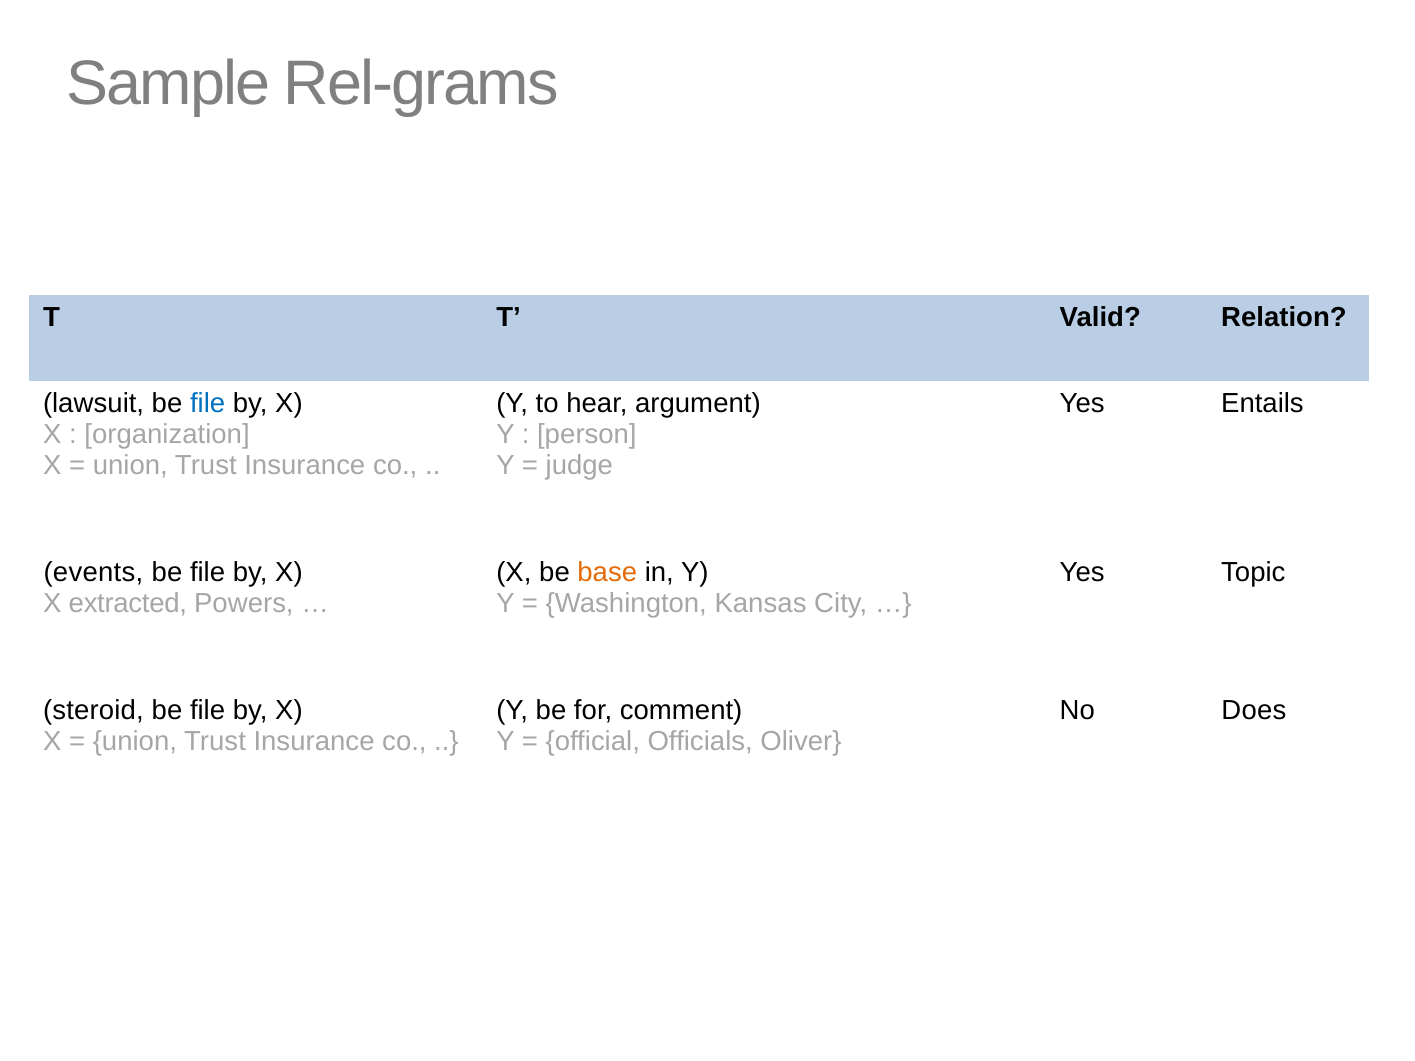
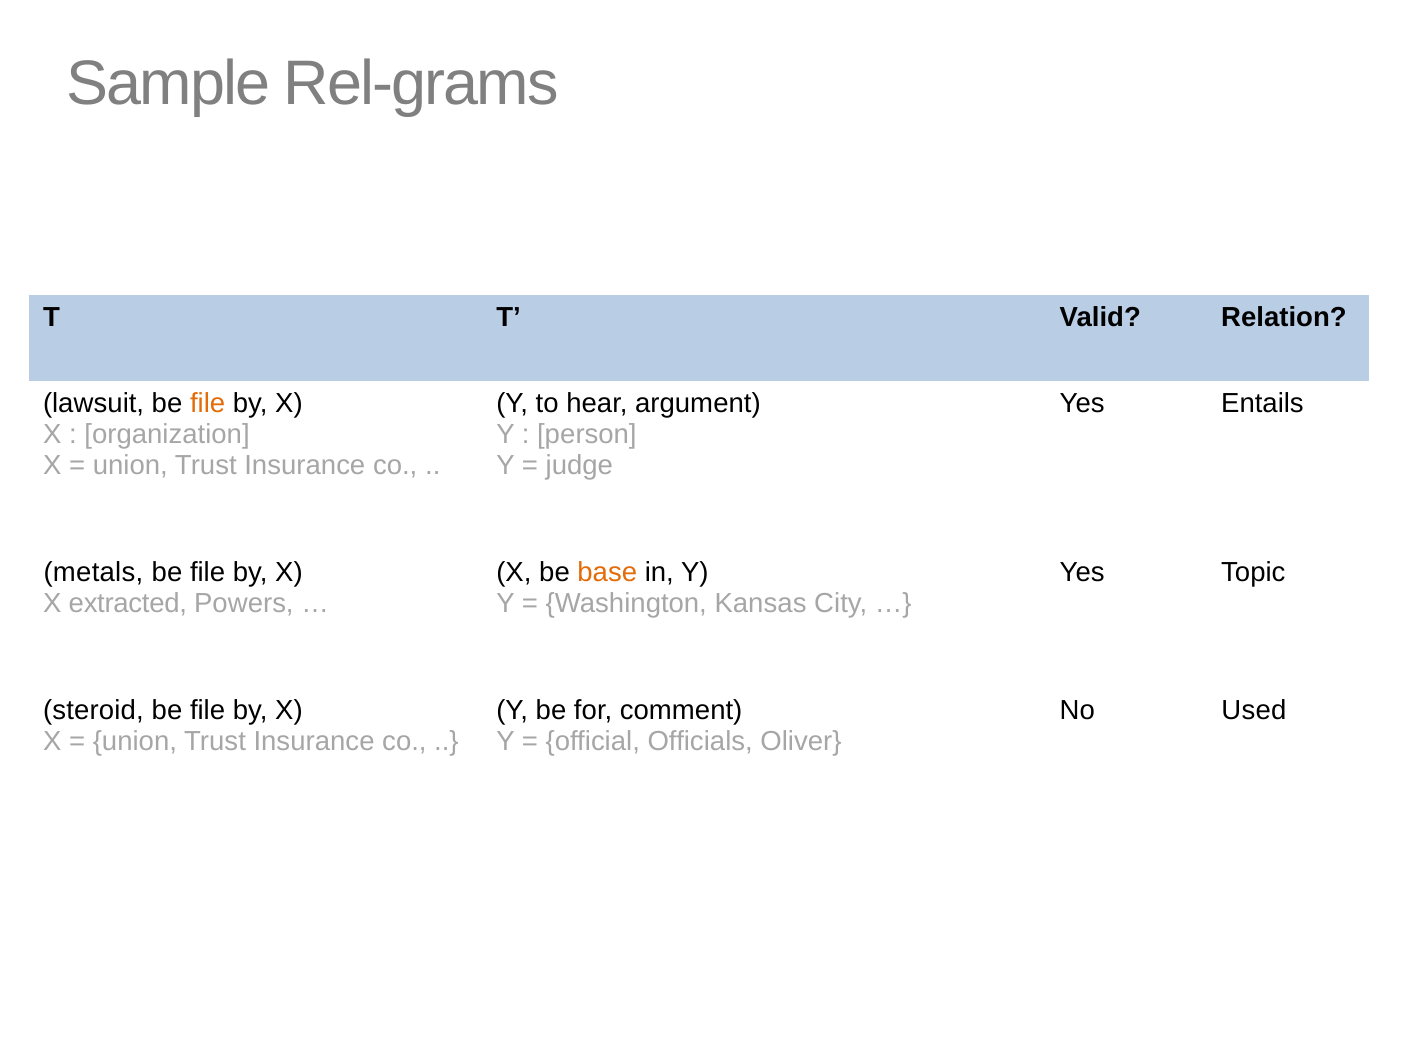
file colour: blue -> orange (208, 404)
events: events -> metals (93, 573)
Does: Does -> Used (1254, 711)
